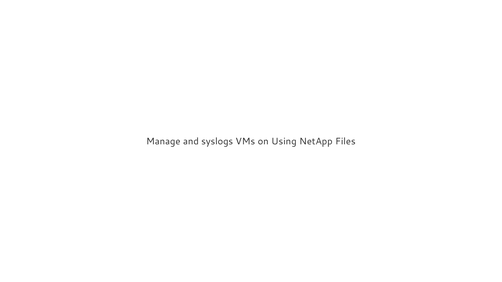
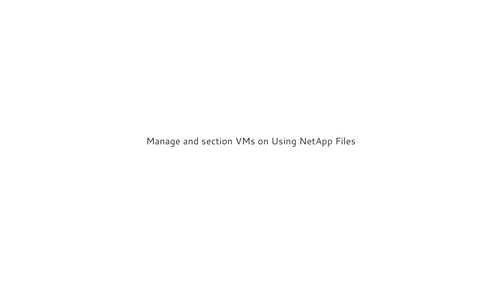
syslogs: syslogs -> section (217, 142)
